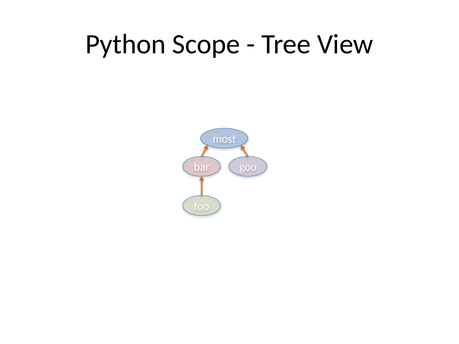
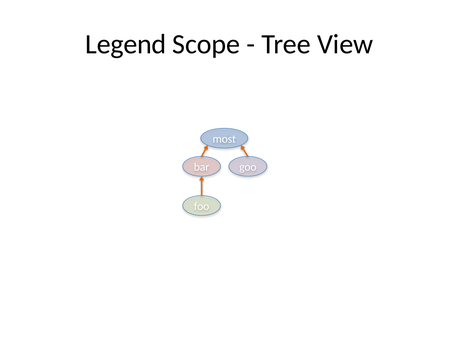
Python: Python -> Legend (126, 44)
